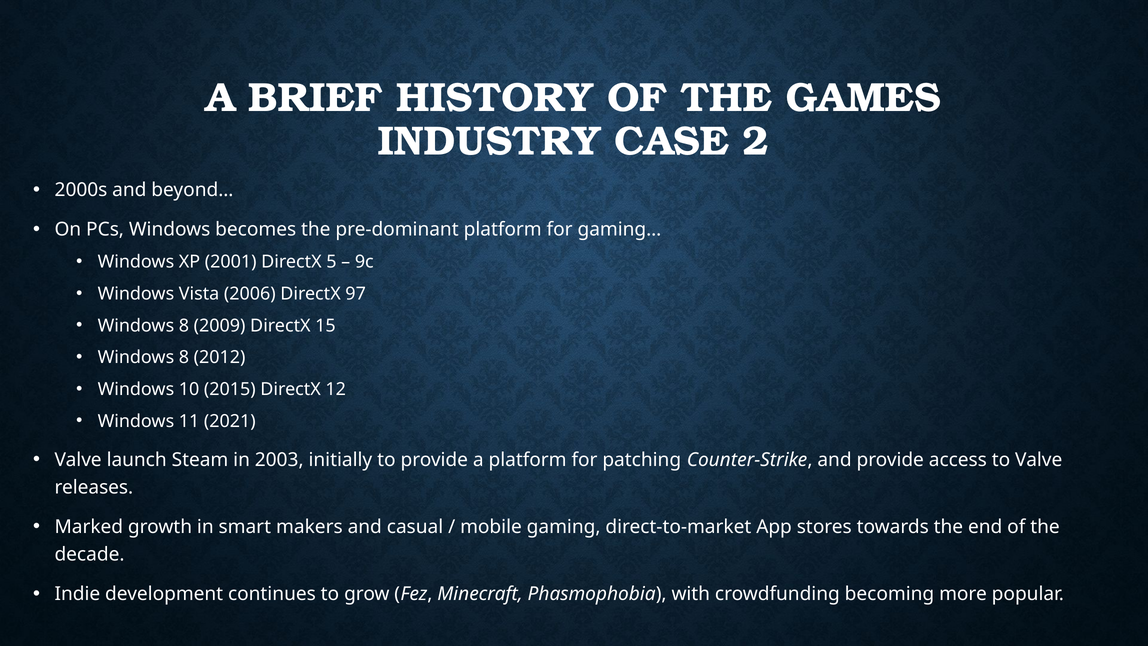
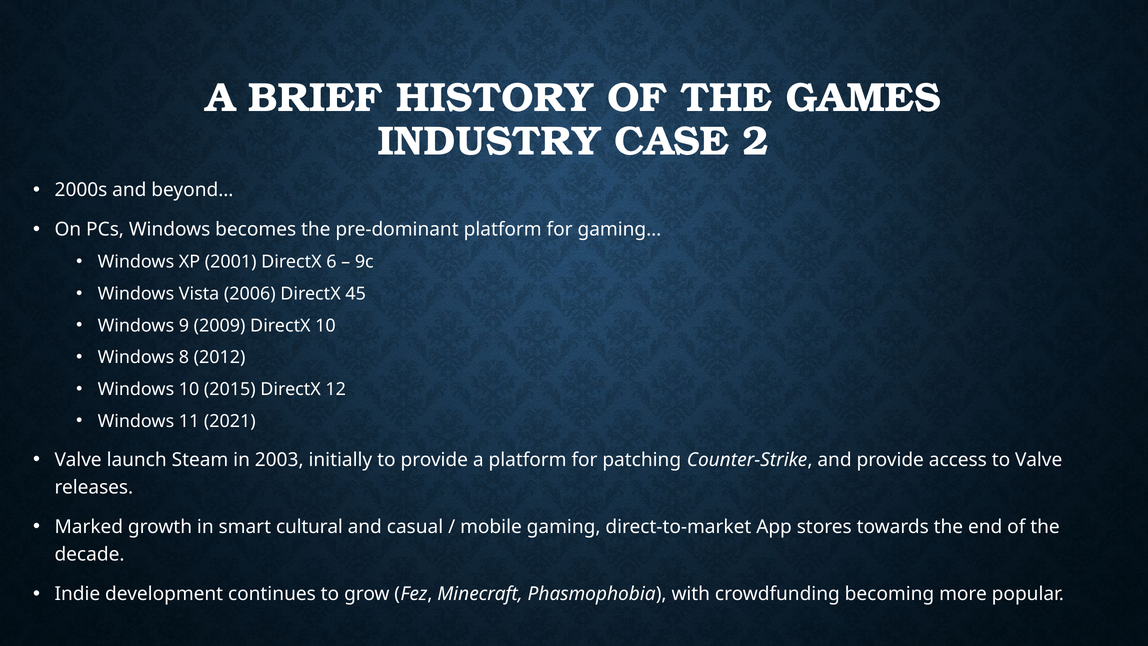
5: 5 -> 6 (331, 262)
97: 97 -> 45 (356, 294)
8: 8 -> 9 (184, 326)
DirectX 15: 15 -> 10 (325, 326)
makers: makers -> cultural (309, 527)
